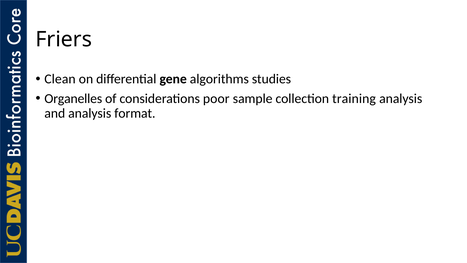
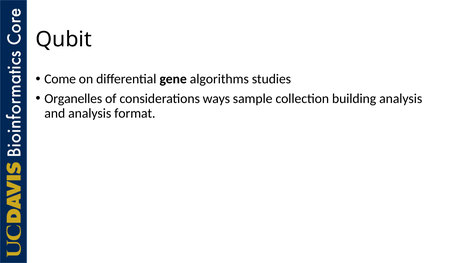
Friers: Friers -> Qubit (64, 39)
Clean: Clean -> Come (60, 79)
poor: poor -> ways (216, 99)
training: training -> building (354, 99)
